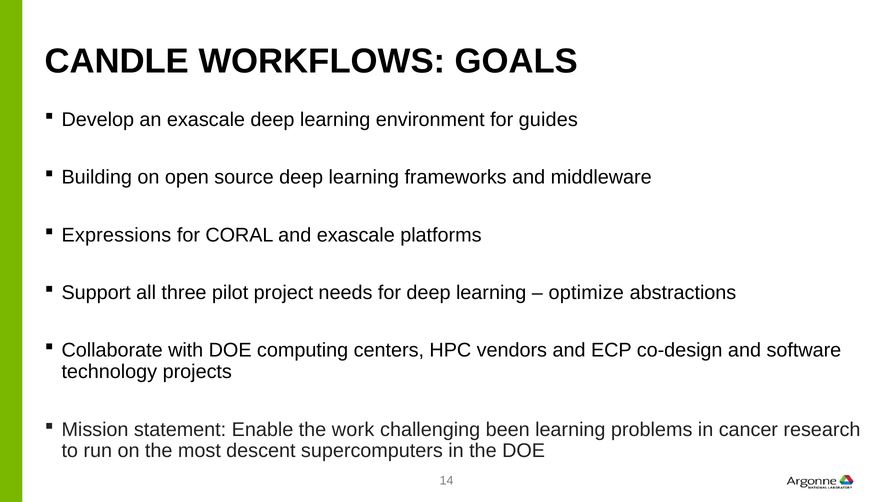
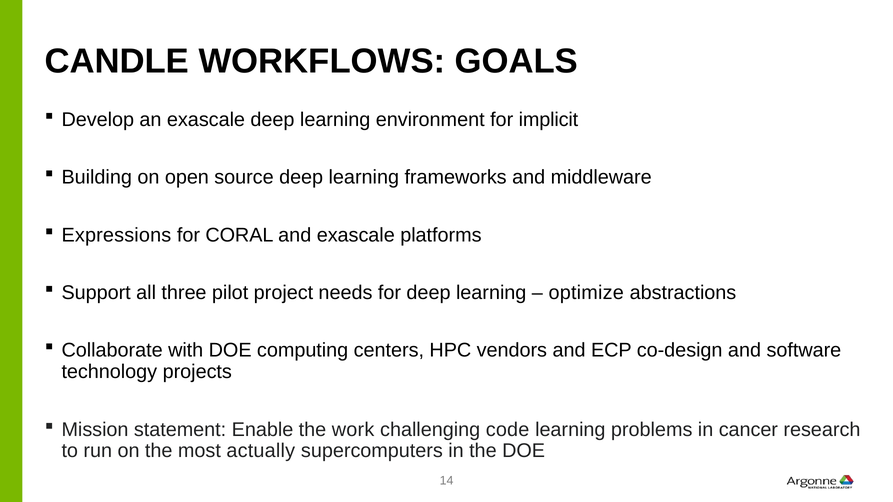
guides: guides -> implicit (548, 120)
been: been -> code (508, 430)
descent: descent -> actually (261, 451)
